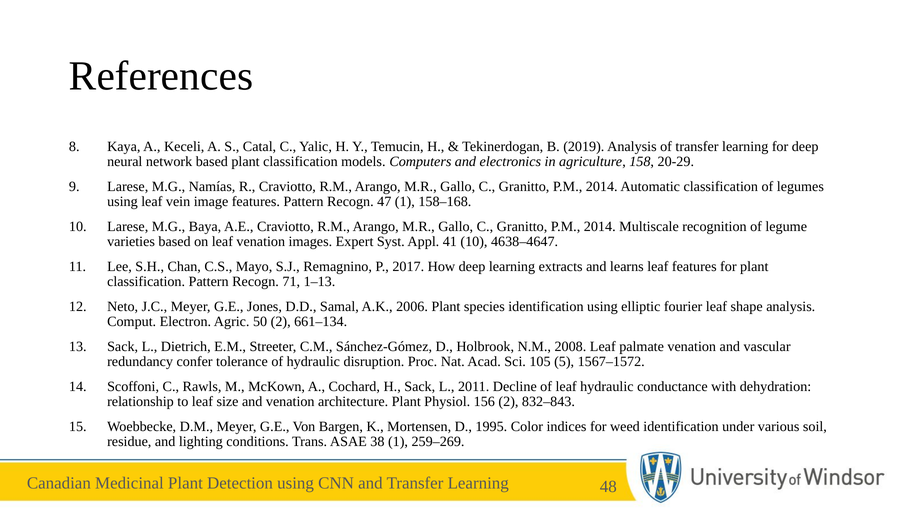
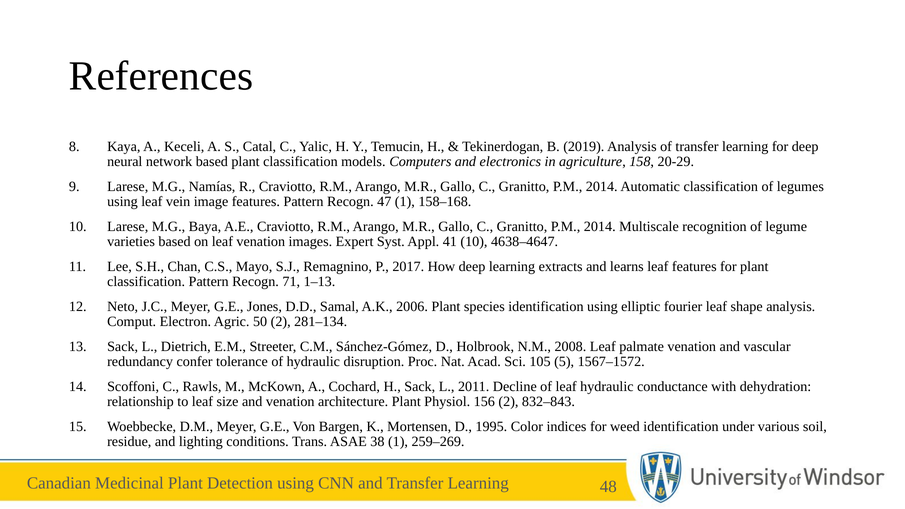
661–134: 661–134 -> 281–134 (321, 322)
